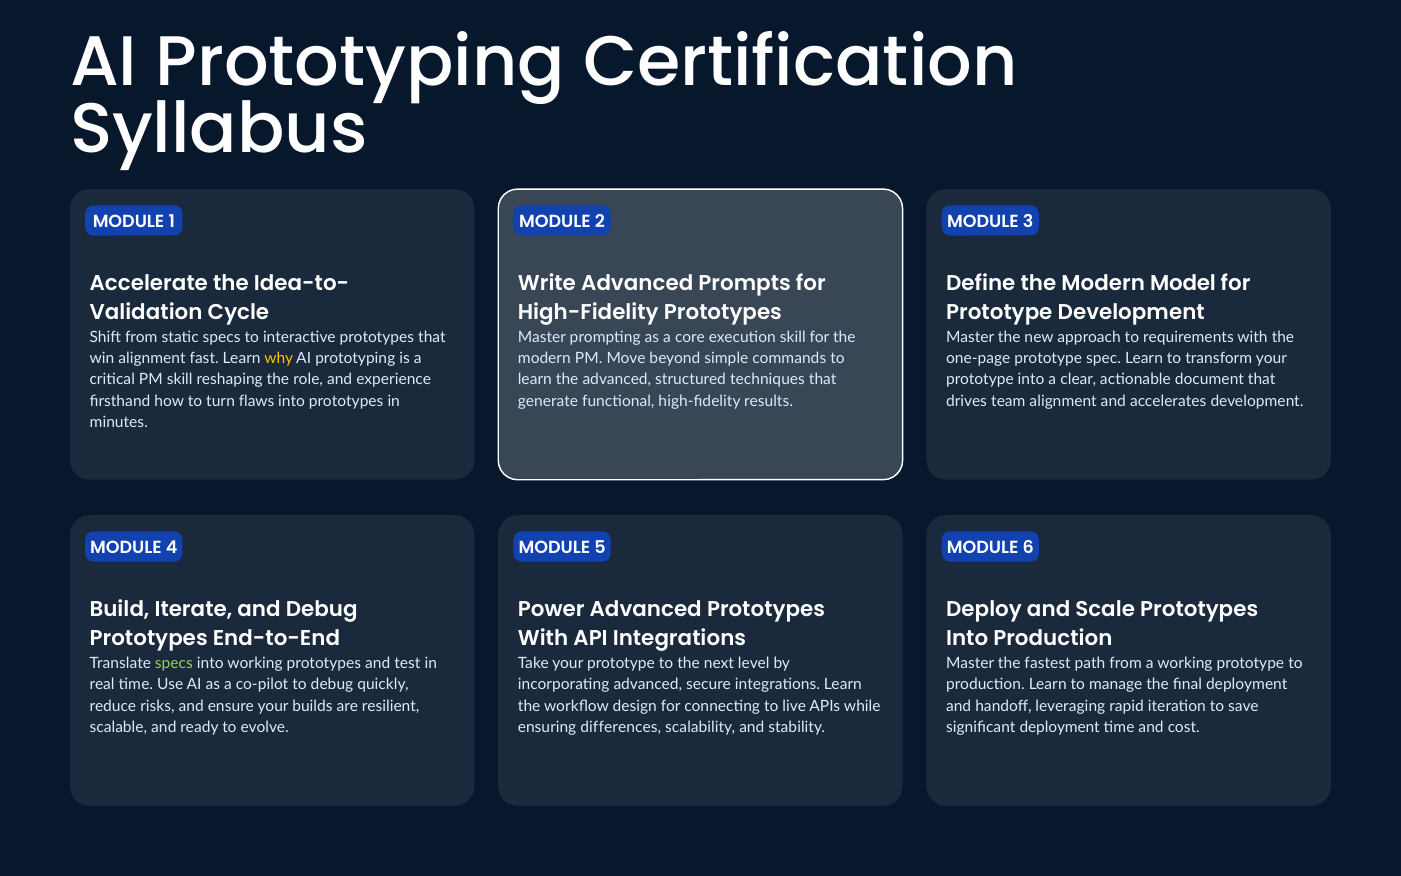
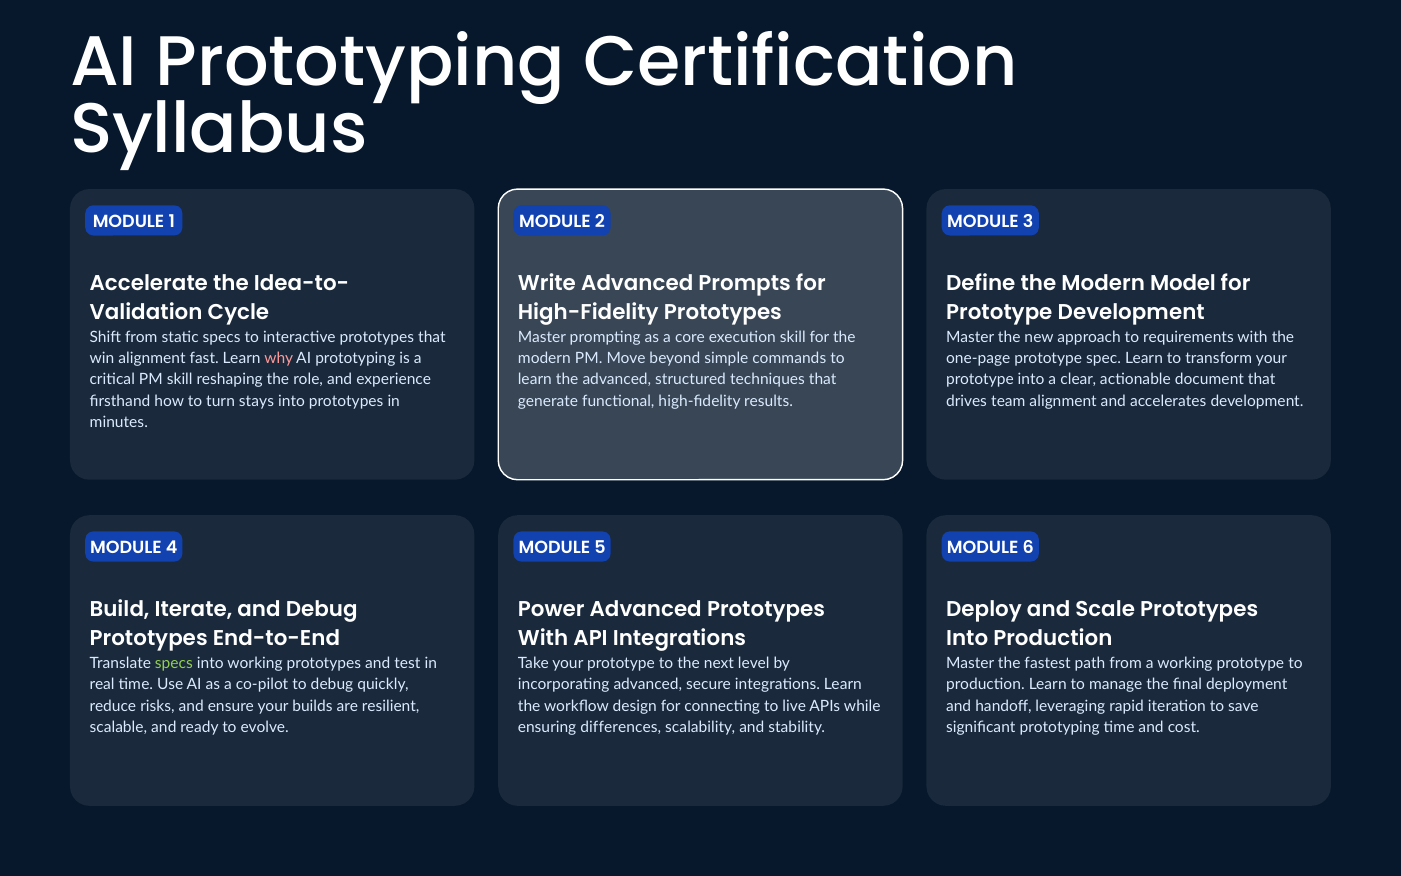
why colour: yellow -> pink (279, 358)
flaws: flaws -> stays (256, 401)
significant deployment: deployment -> prototyping (1060, 727)
